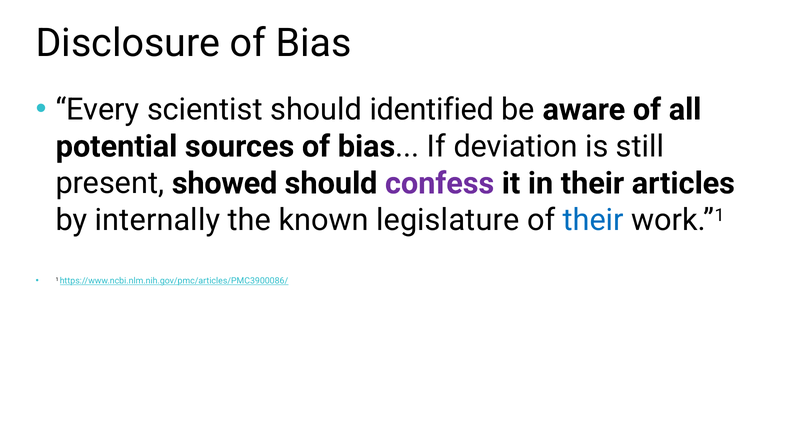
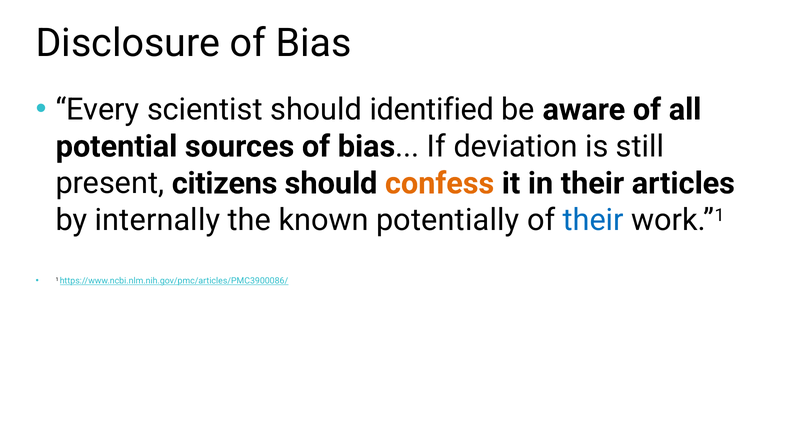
showed: showed -> citizens (225, 183)
confess colour: purple -> orange (440, 183)
legislature: legislature -> potentially (448, 220)
